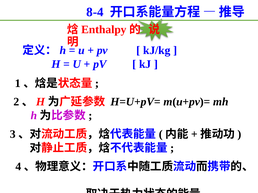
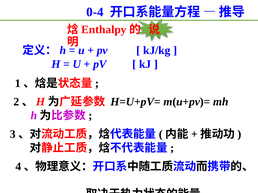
8-4: 8-4 -> 0-4 (95, 12)
